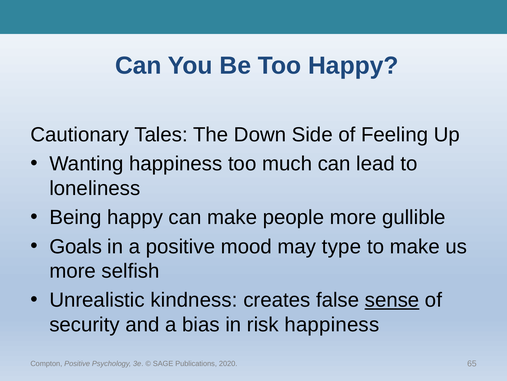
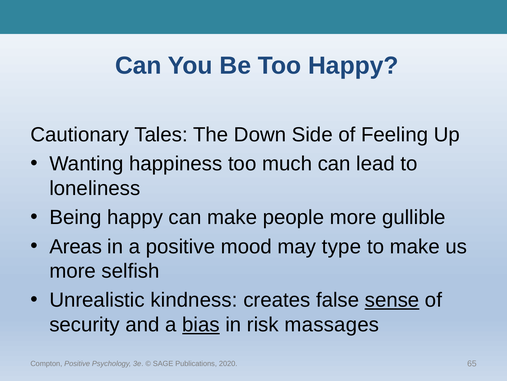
Goals: Goals -> Areas (76, 246)
bias underline: none -> present (201, 324)
risk happiness: happiness -> massages (332, 324)
